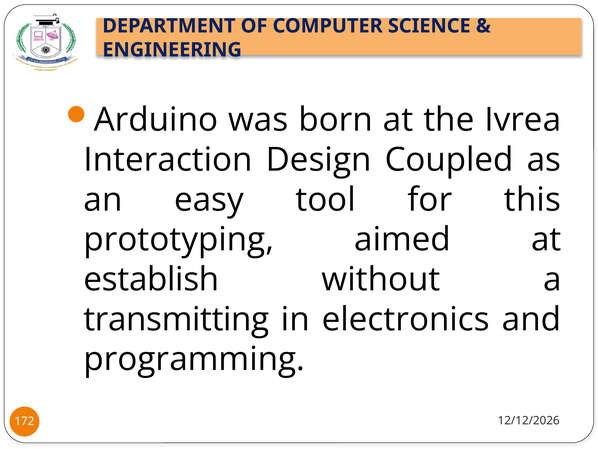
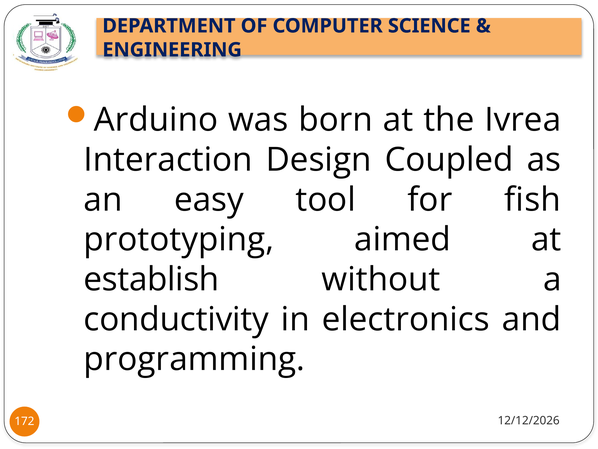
this: this -> fish (532, 200)
transmitting: transmitting -> conductivity (176, 319)
